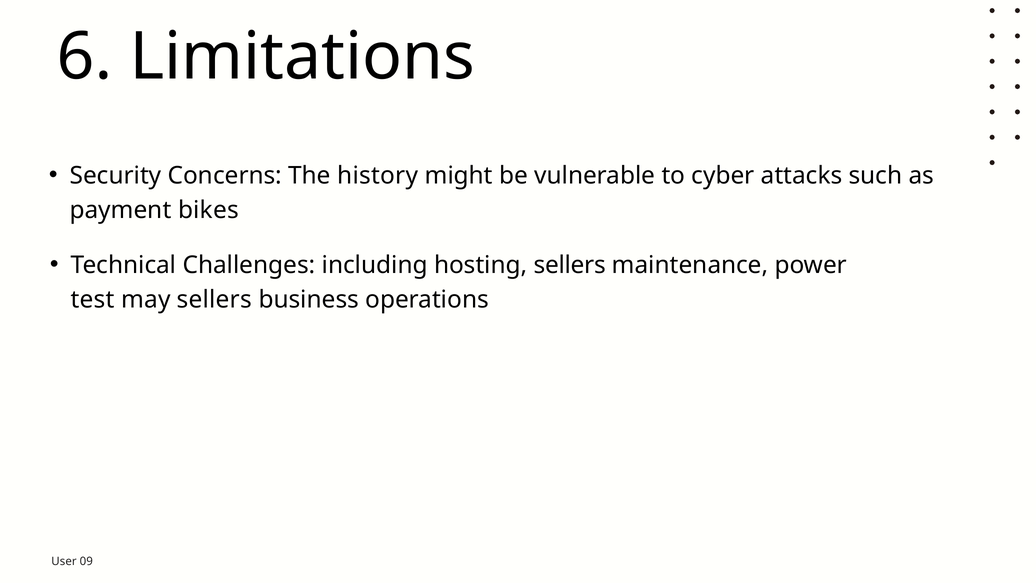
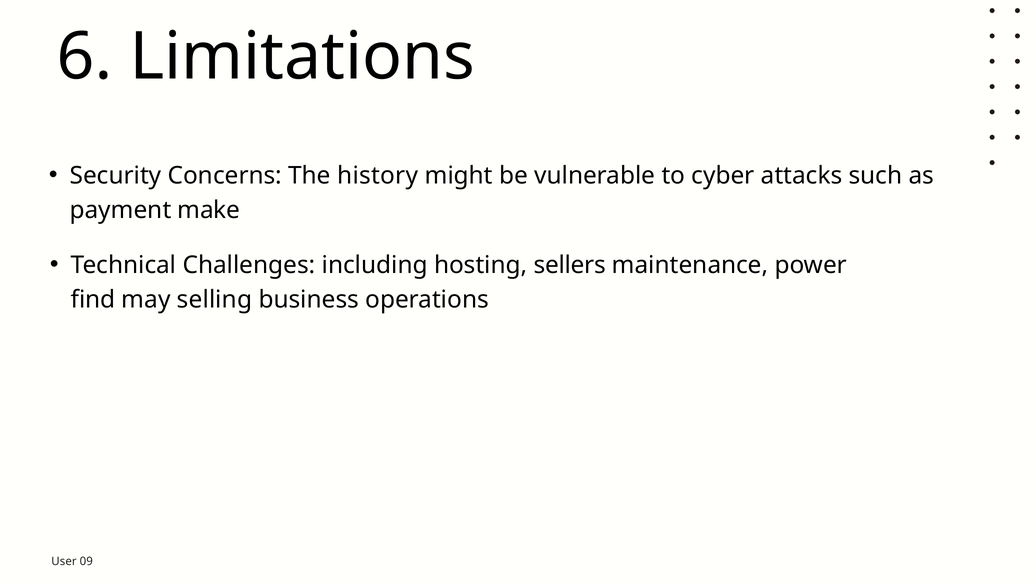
bikes: bikes -> make (209, 210)
test: test -> find (93, 299)
may sellers: sellers -> selling (214, 299)
